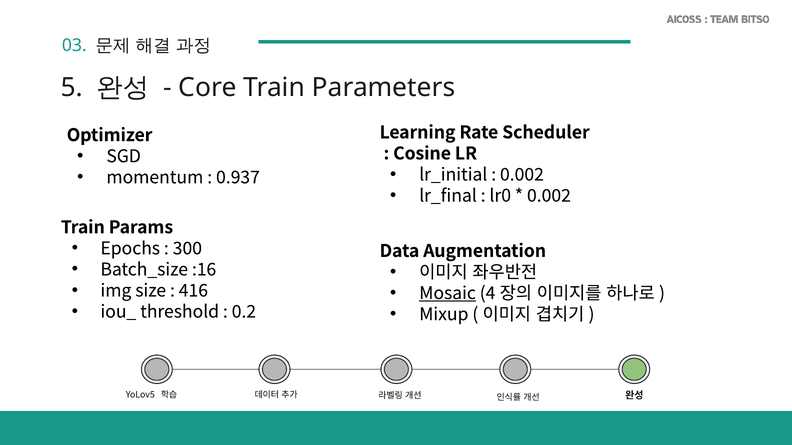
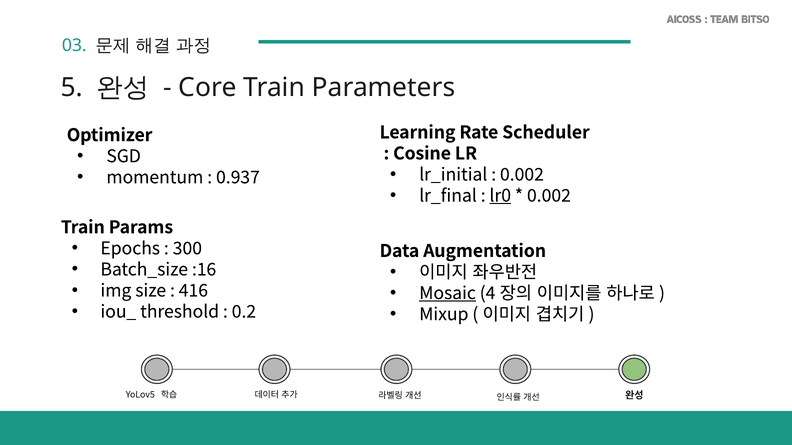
lr0 underline: none -> present (500, 196)
